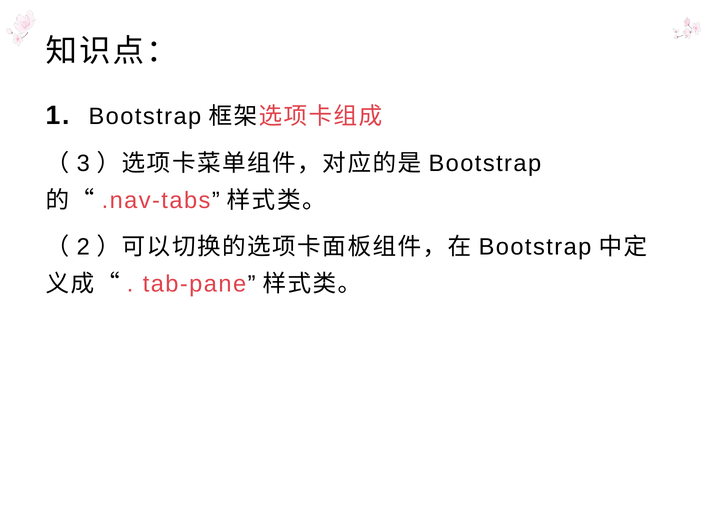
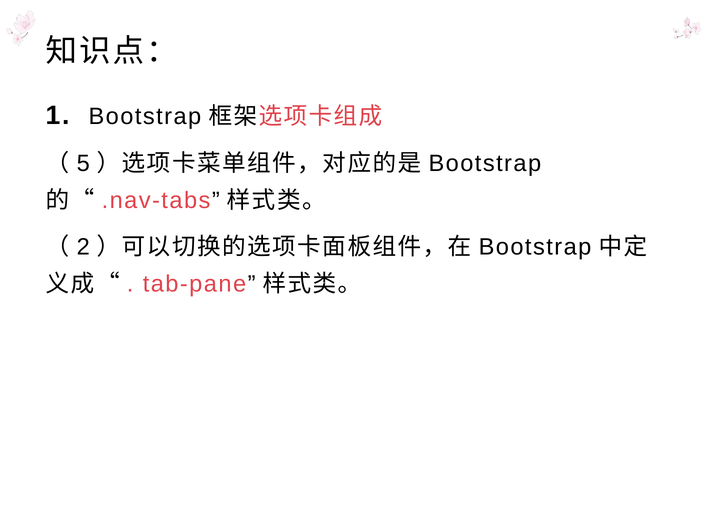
3: 3 -> 5 (83, 164)
